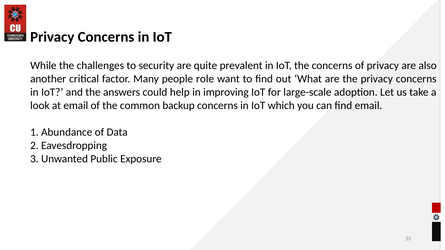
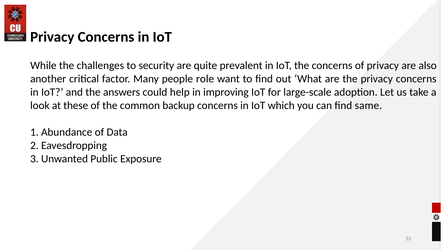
at email: email -> these (76, 106)
find email: email -> same (368, 106)
